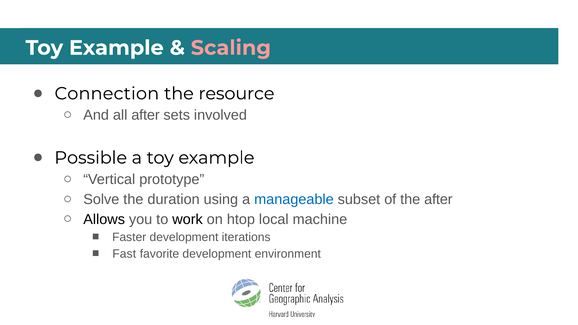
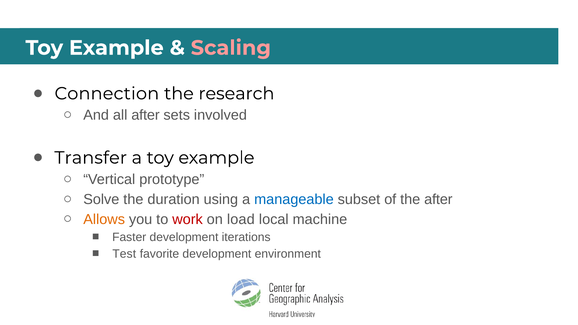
resource: resource -> research (236, 94)
Possible: Possible -> Transfer (91, 158)
Allows colour: black -> orange (104, 219)
work colour: black -> red (188, 219)
htop: htop -> load (241, 219)
Fast: Fast -> Test (124, 254)
